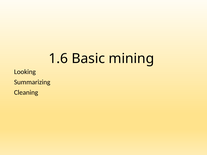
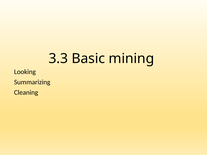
1.6: 1.6 -> 3.3 (58, 59)
